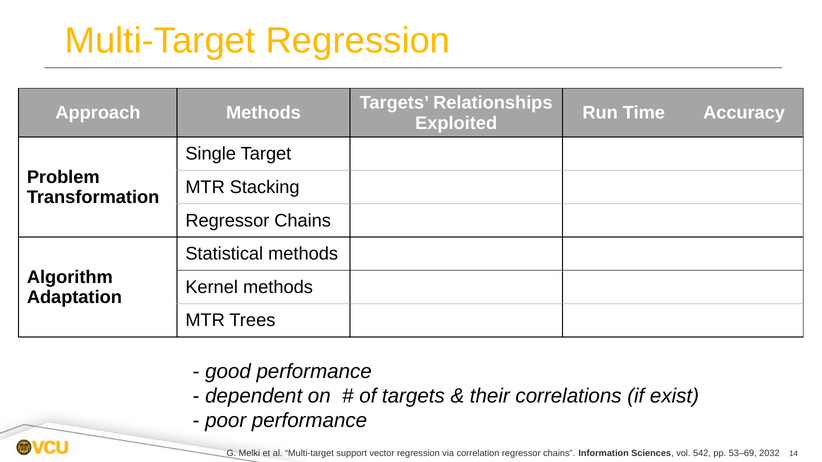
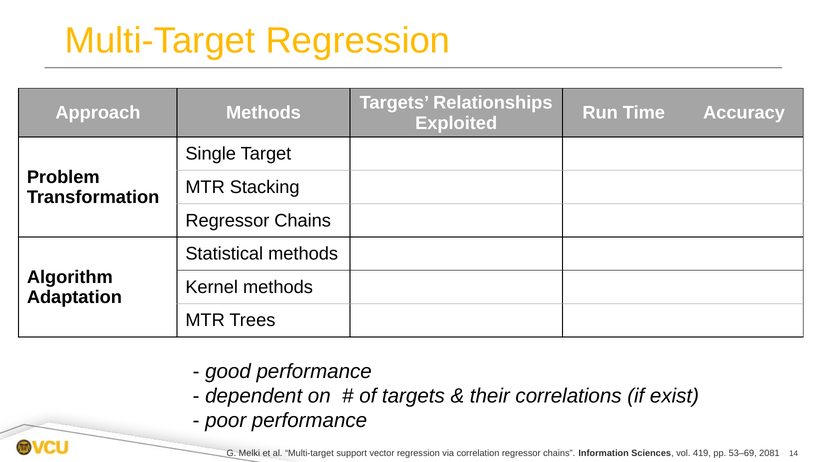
542: 542 -> 419 (702, 454)
2032: 2032 -> 2081 (769, 454)
